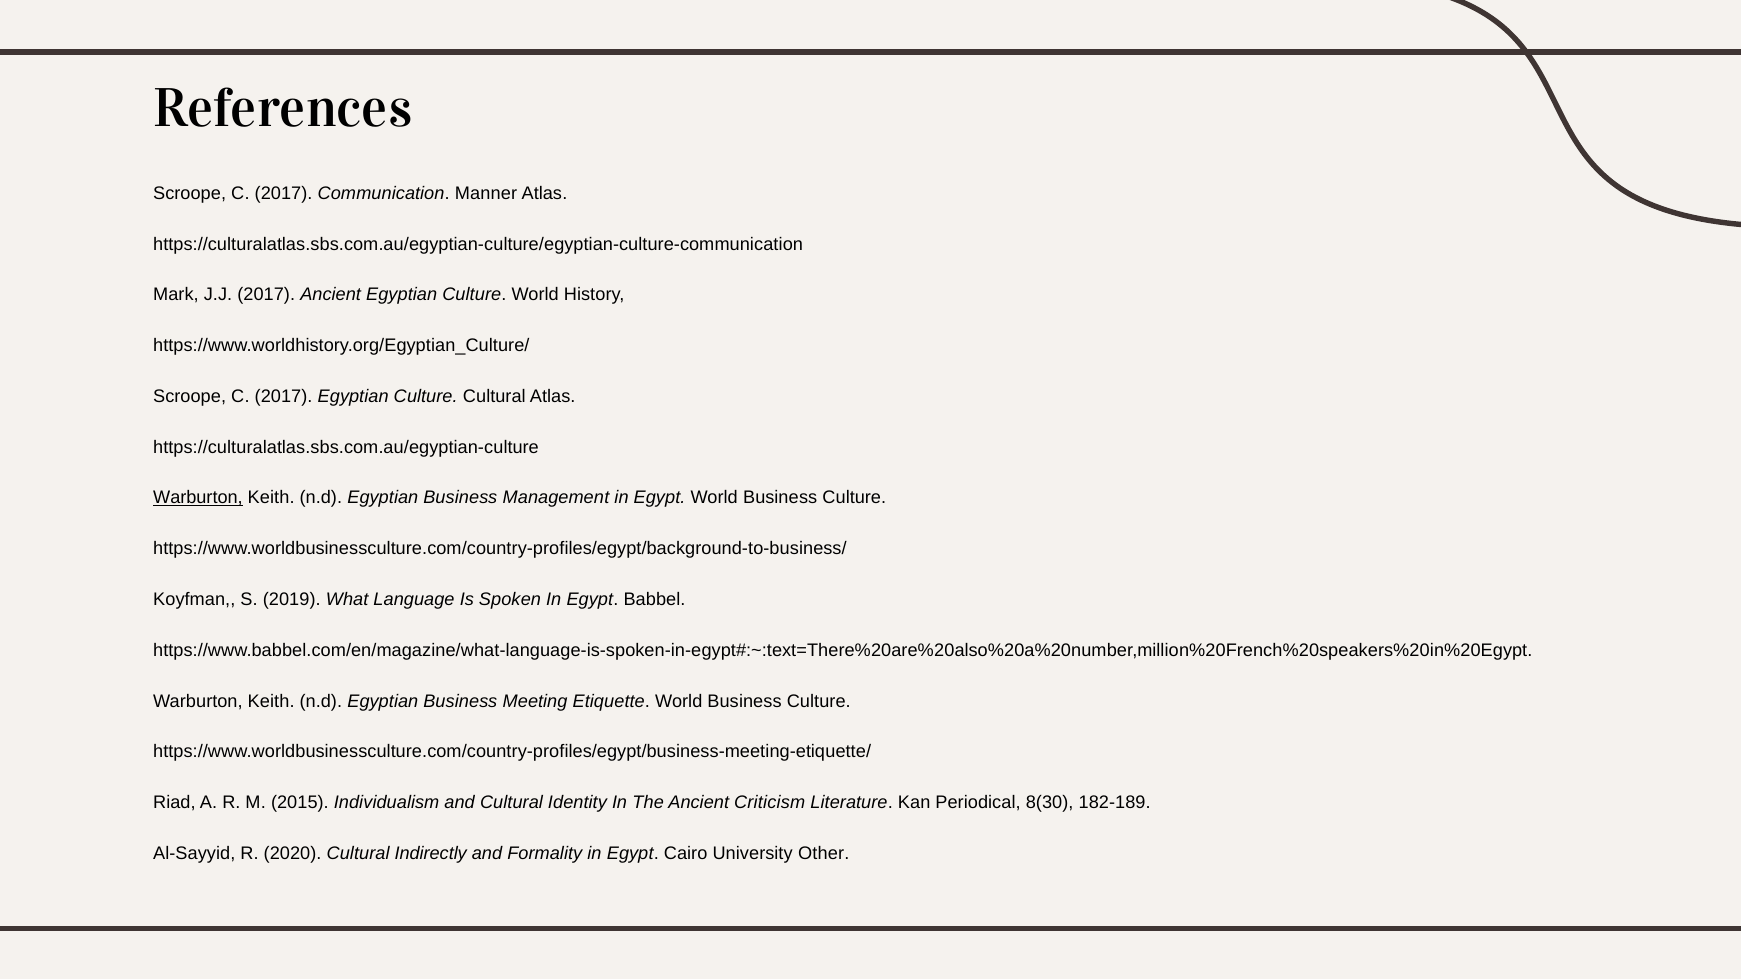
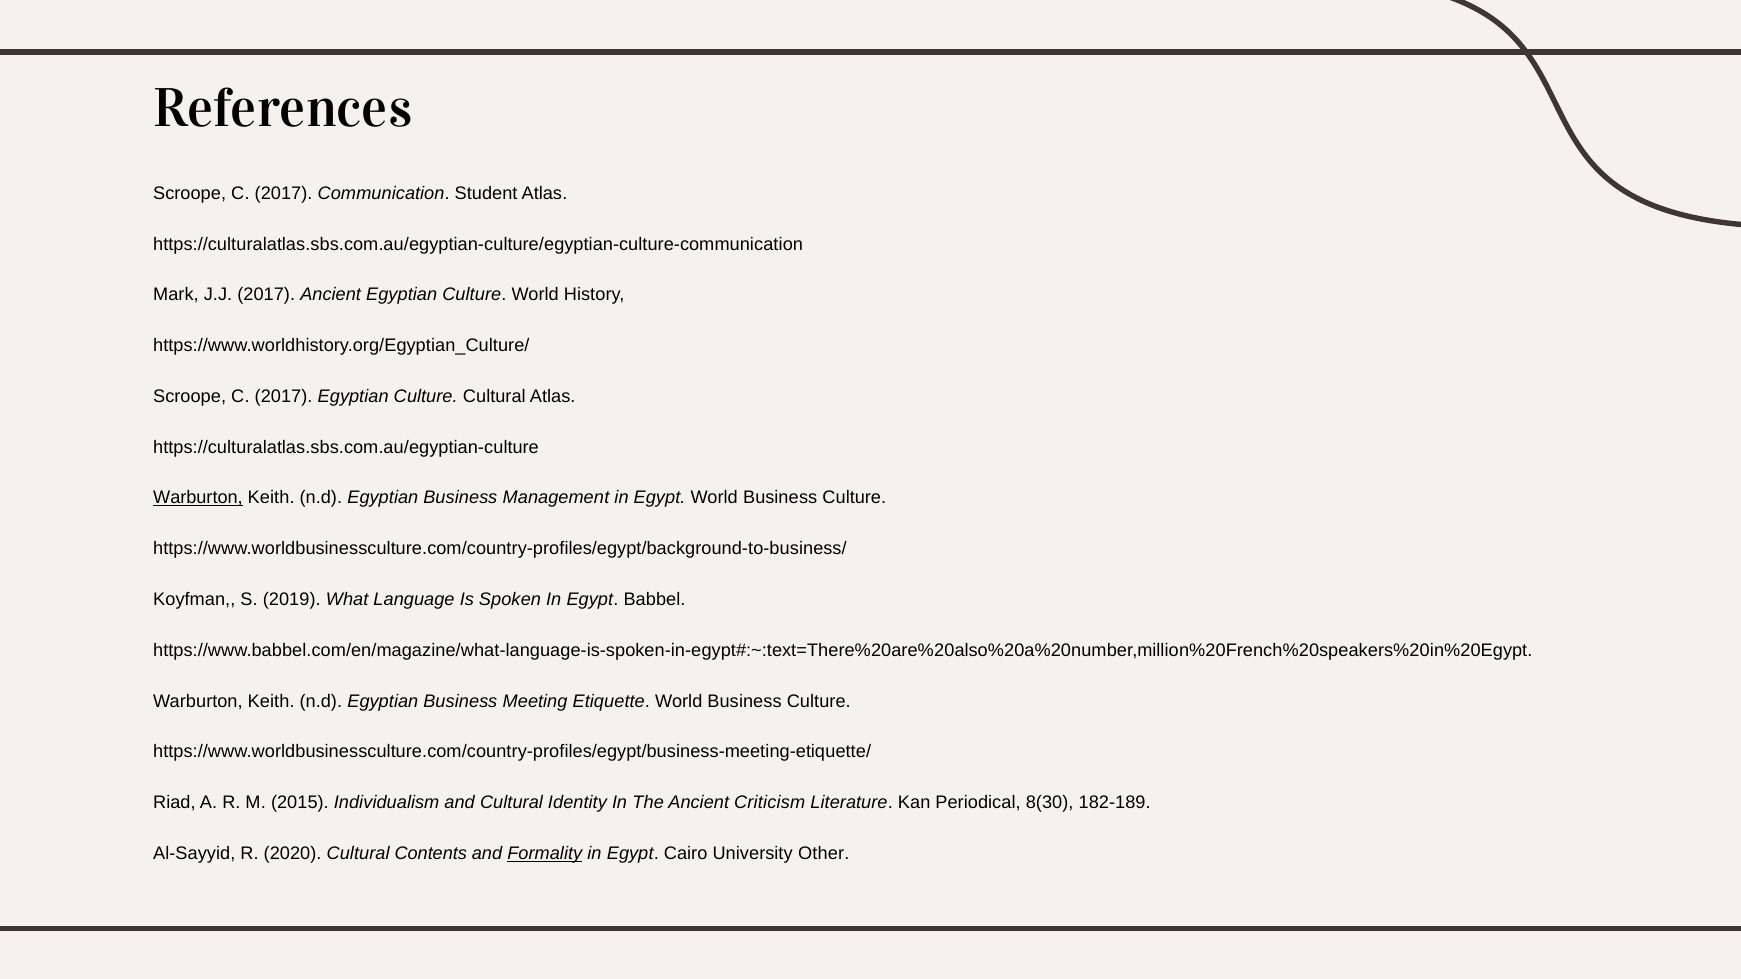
Manner: Manner -> Student (486, 193)
Indirectly: Indirectly -> Contents (431, 854)
Formality underline: none -> present (545, 854)
